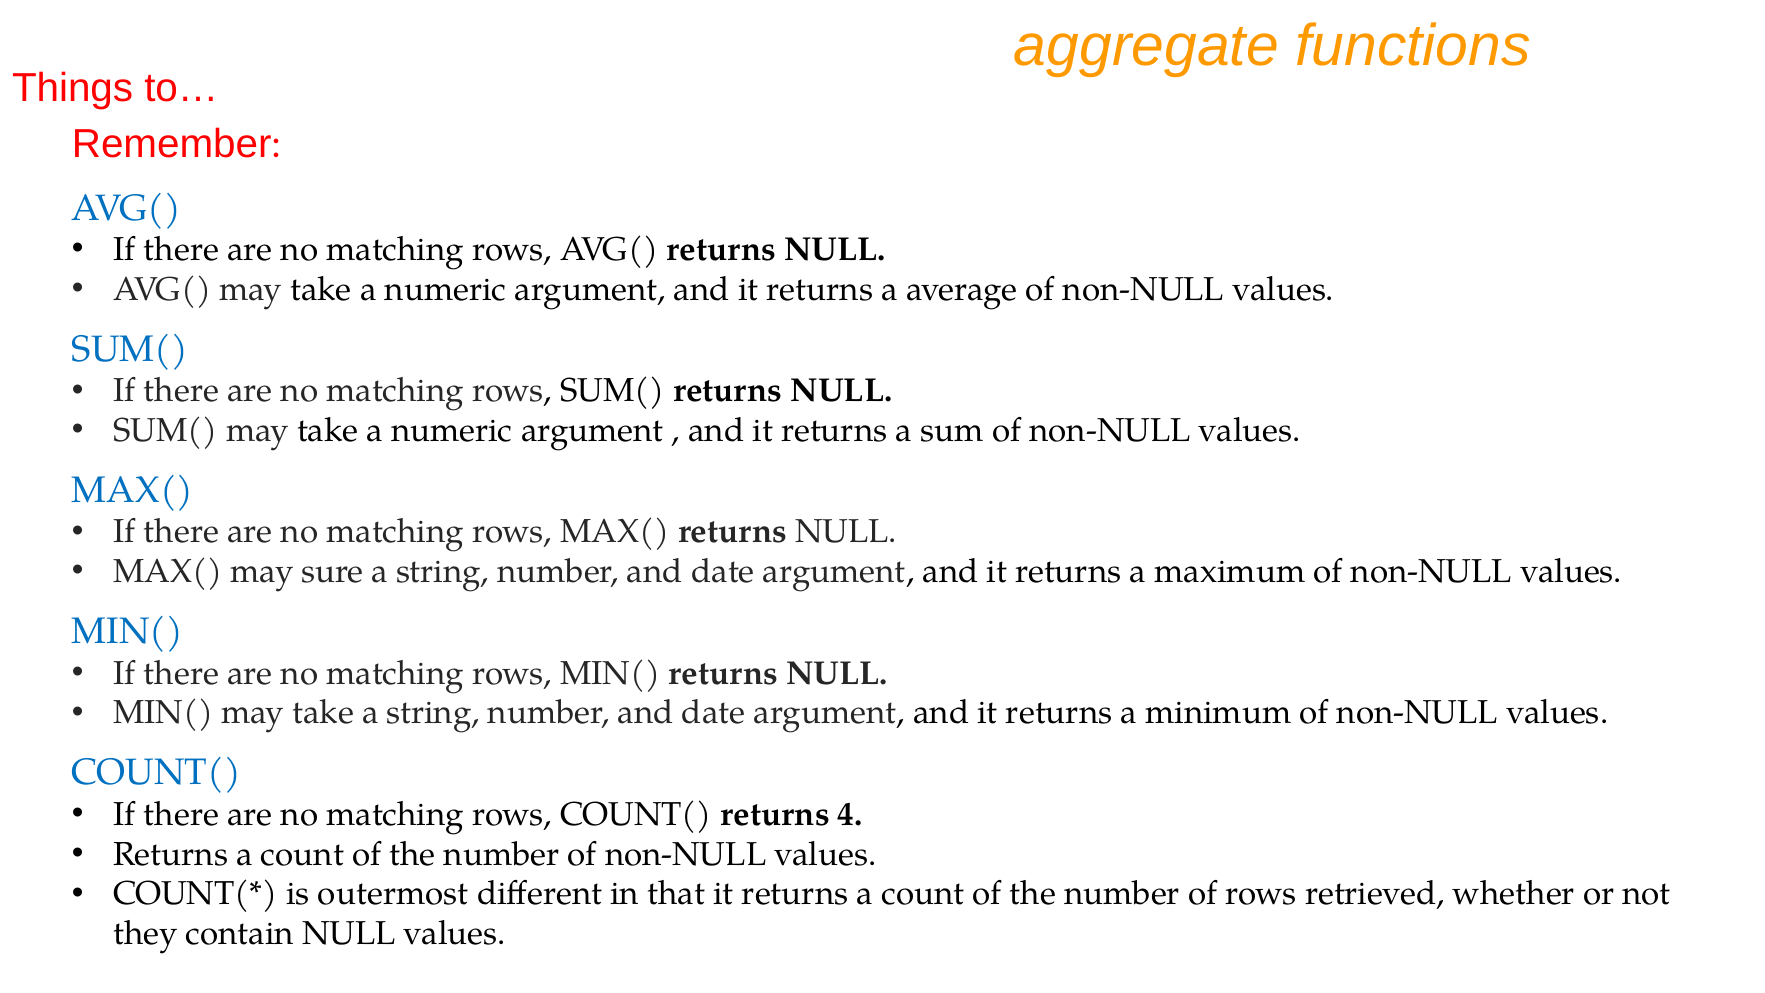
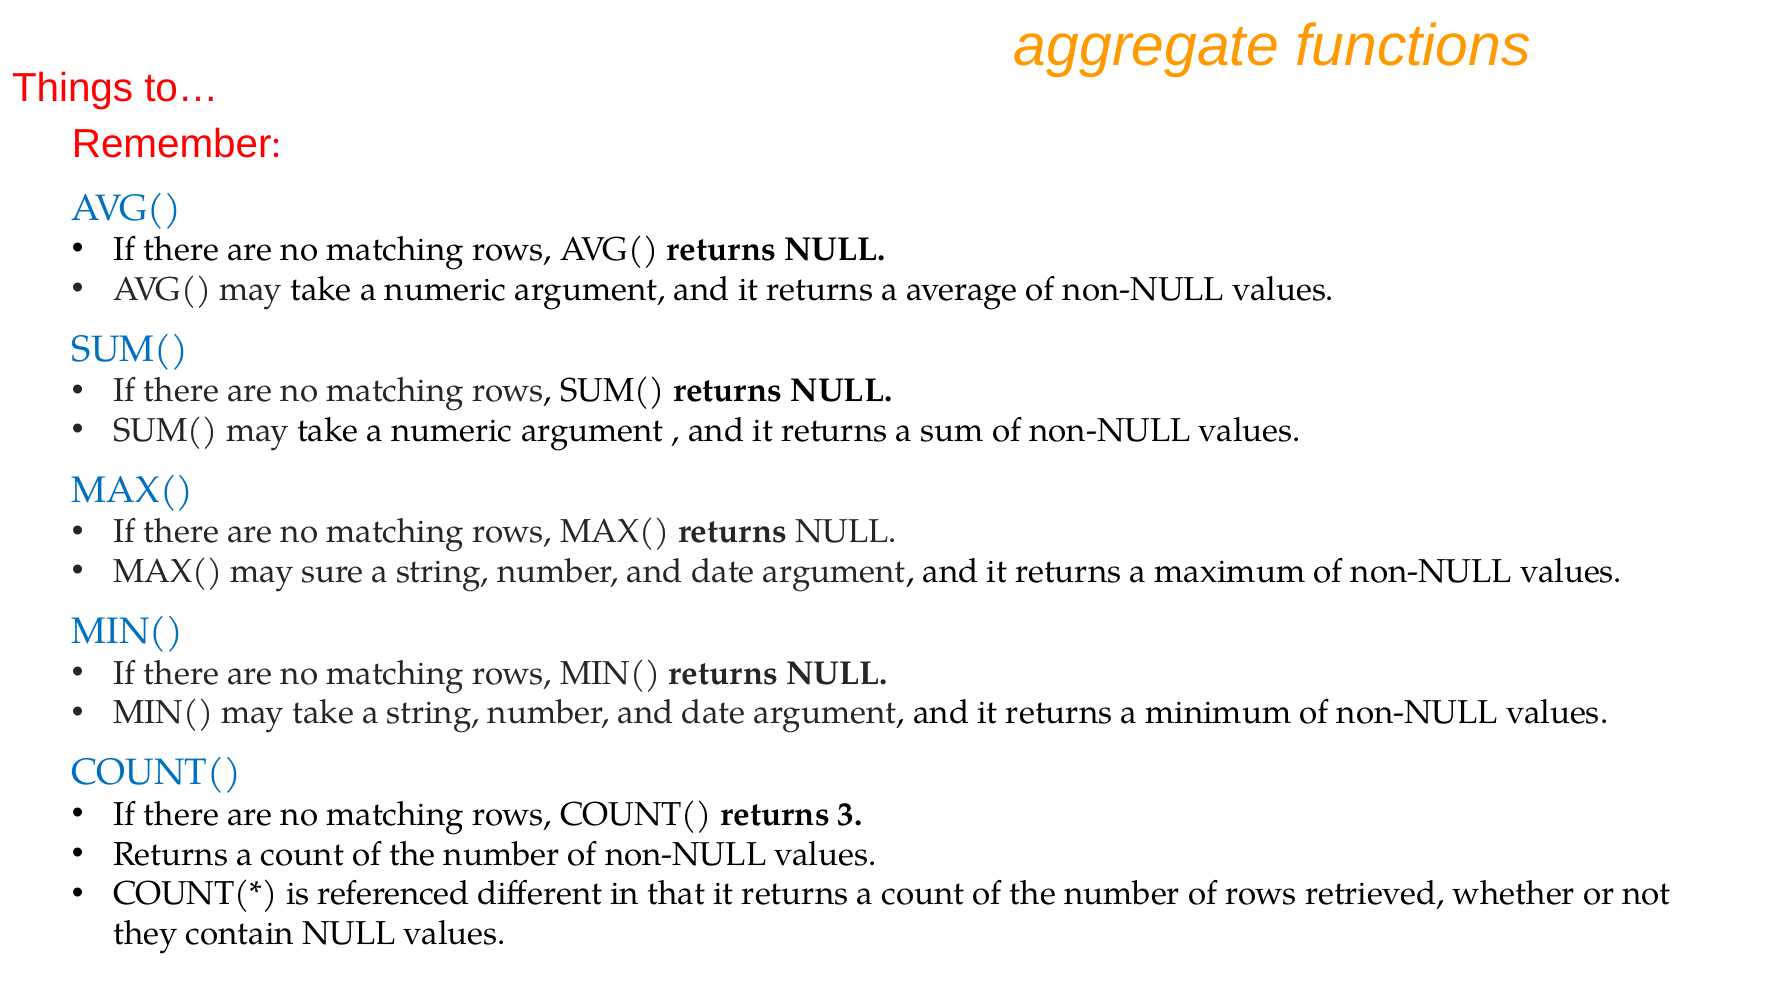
4: 4 -> 3 (850, 814)
outermost: outermost -> referenced (394, 894)
